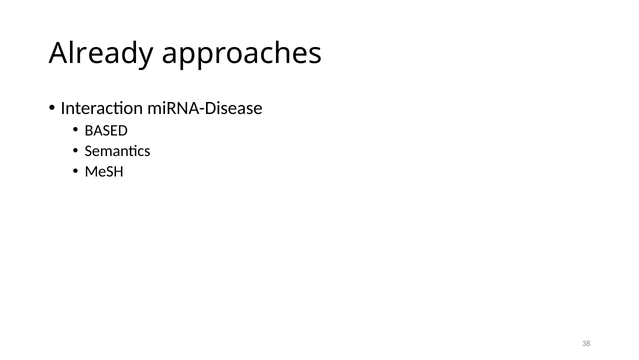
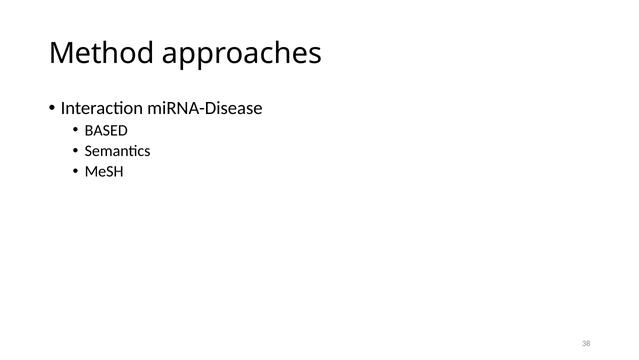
Already: Already -> Method (102, 54)
